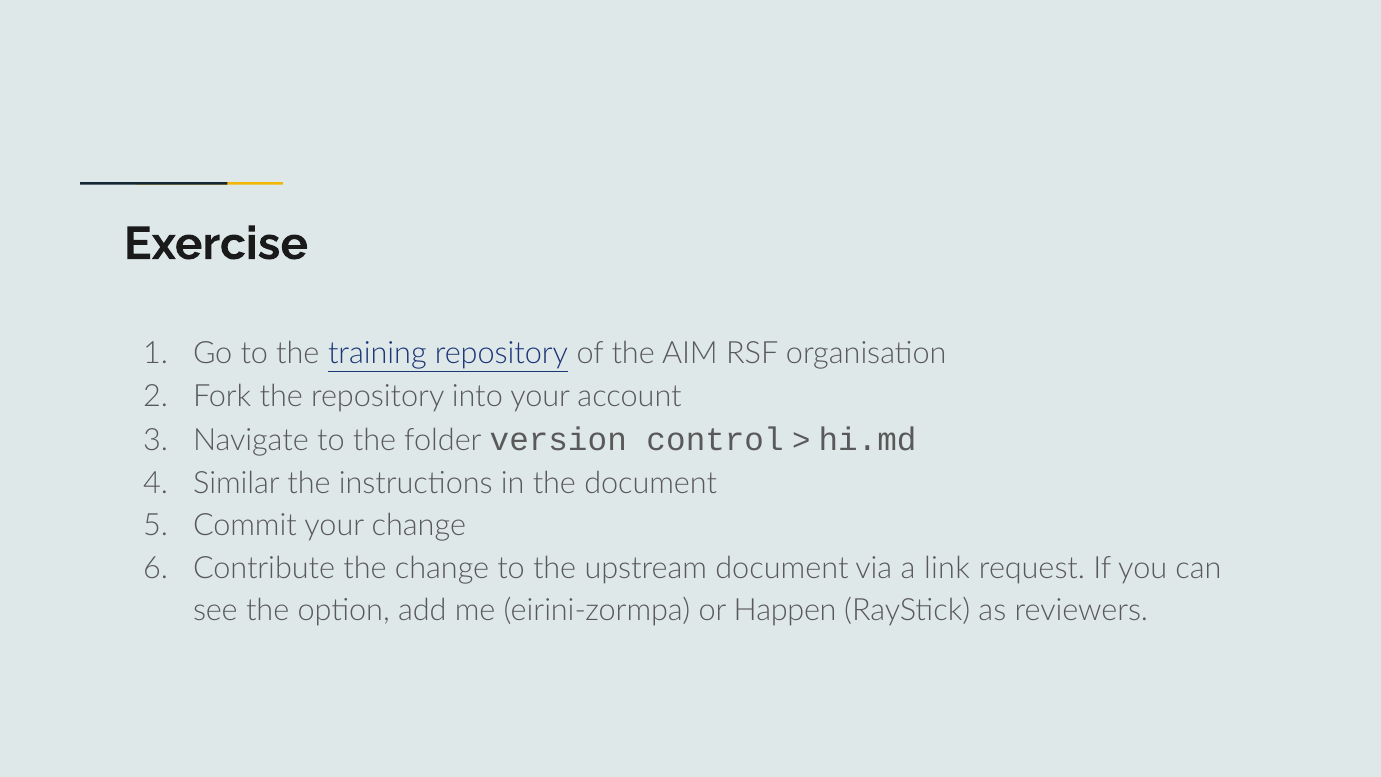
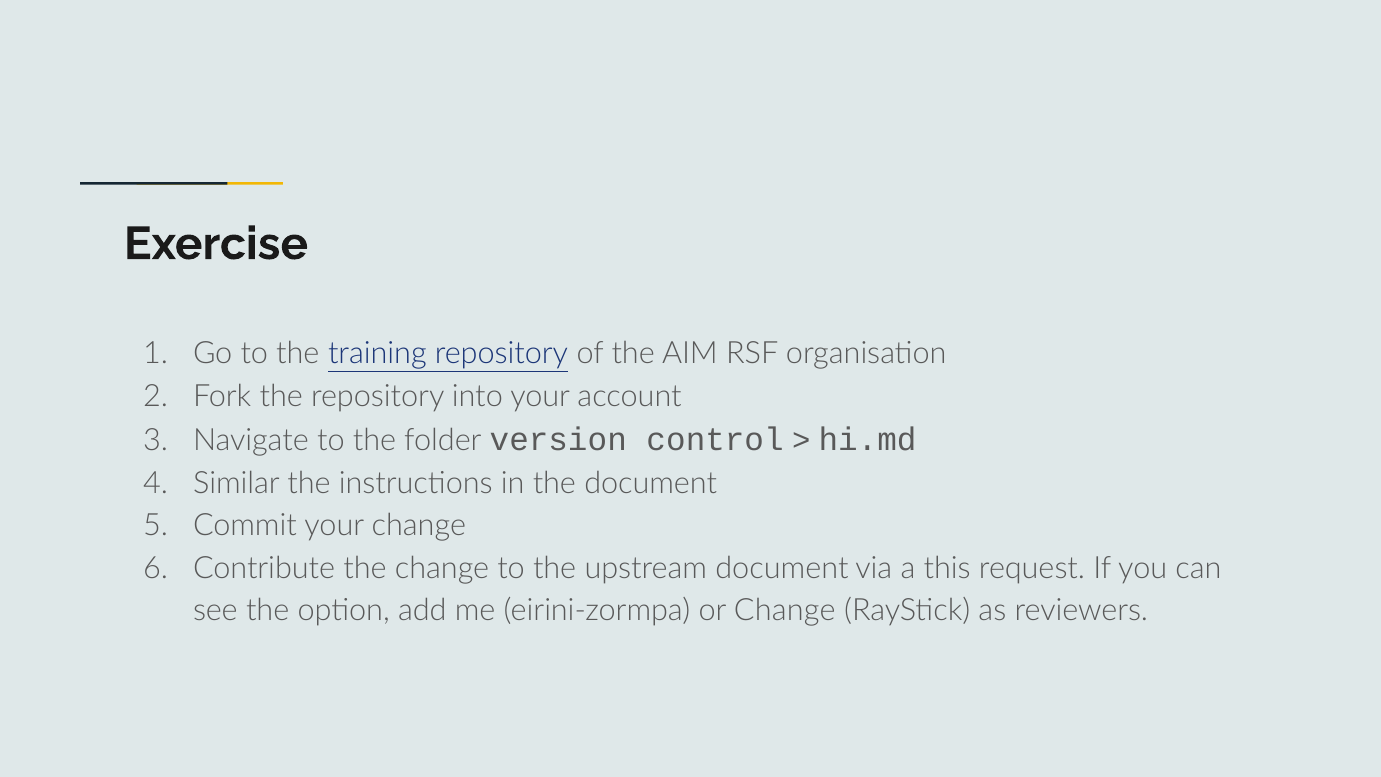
link: link -> this (947, 568)
or Happen: Happen -> Change (785, 610)
